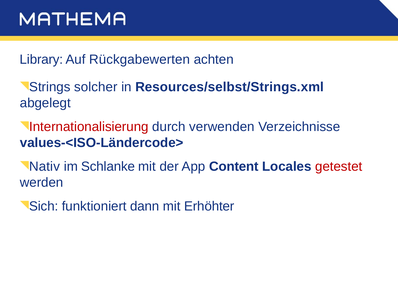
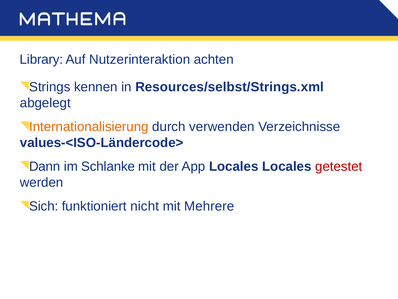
Rückgabewerten: Rückgabewerten -> Nutzerinteraktion (140, 59)
solcher: solcher -> kennen (96, 87)
Internationalisierung colour: red -> orange (89, 127)
Nativ: Nativ -> Dann (45, 166)
App Content: Content -> Locales (234, 166)
dann: dann -> nicht (145, 206)
Erhöhter: Erhöhter -> Mehrere (209, 206)
